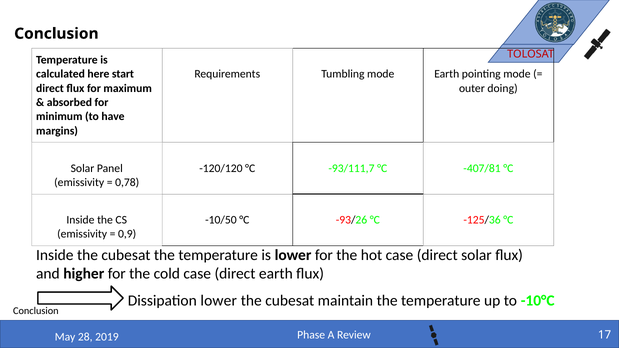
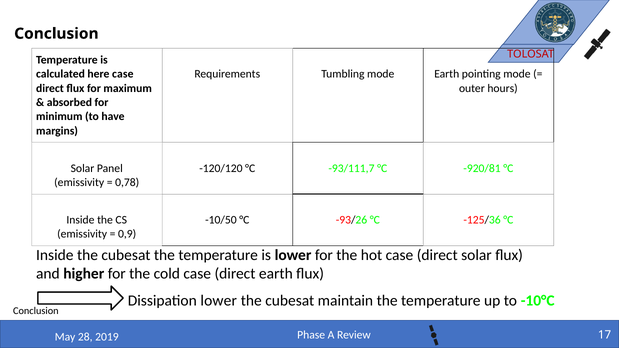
here start: start -> case (123, 74)
doing: doing -> hours (503, 88)
-407/81: -407/81 -> -920/81 (482, 168)
